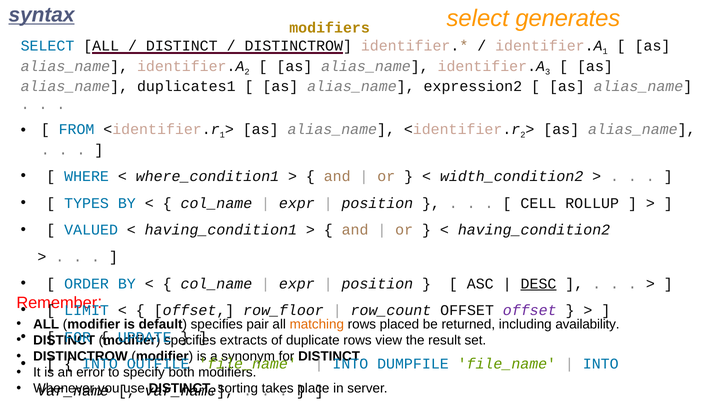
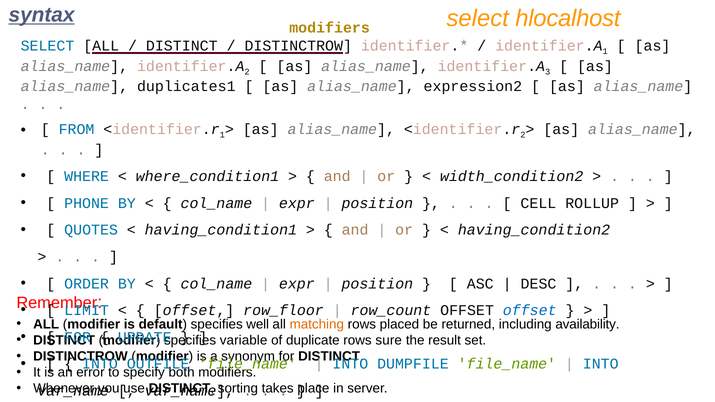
generates: generates -> hlocalhost (568, 19)
TYPES: TYPES -> PHONE (87, 203)
VALUED: VALUED -> QUOTES (91, 230)
DESC underline: present -> none (539, 284)
offset colour: purple -> blue (530, 311)
pair: pair -> well (258, 324)
extracts: extracts -> variable (244, 340)
view: view -> sure (389, 340)
